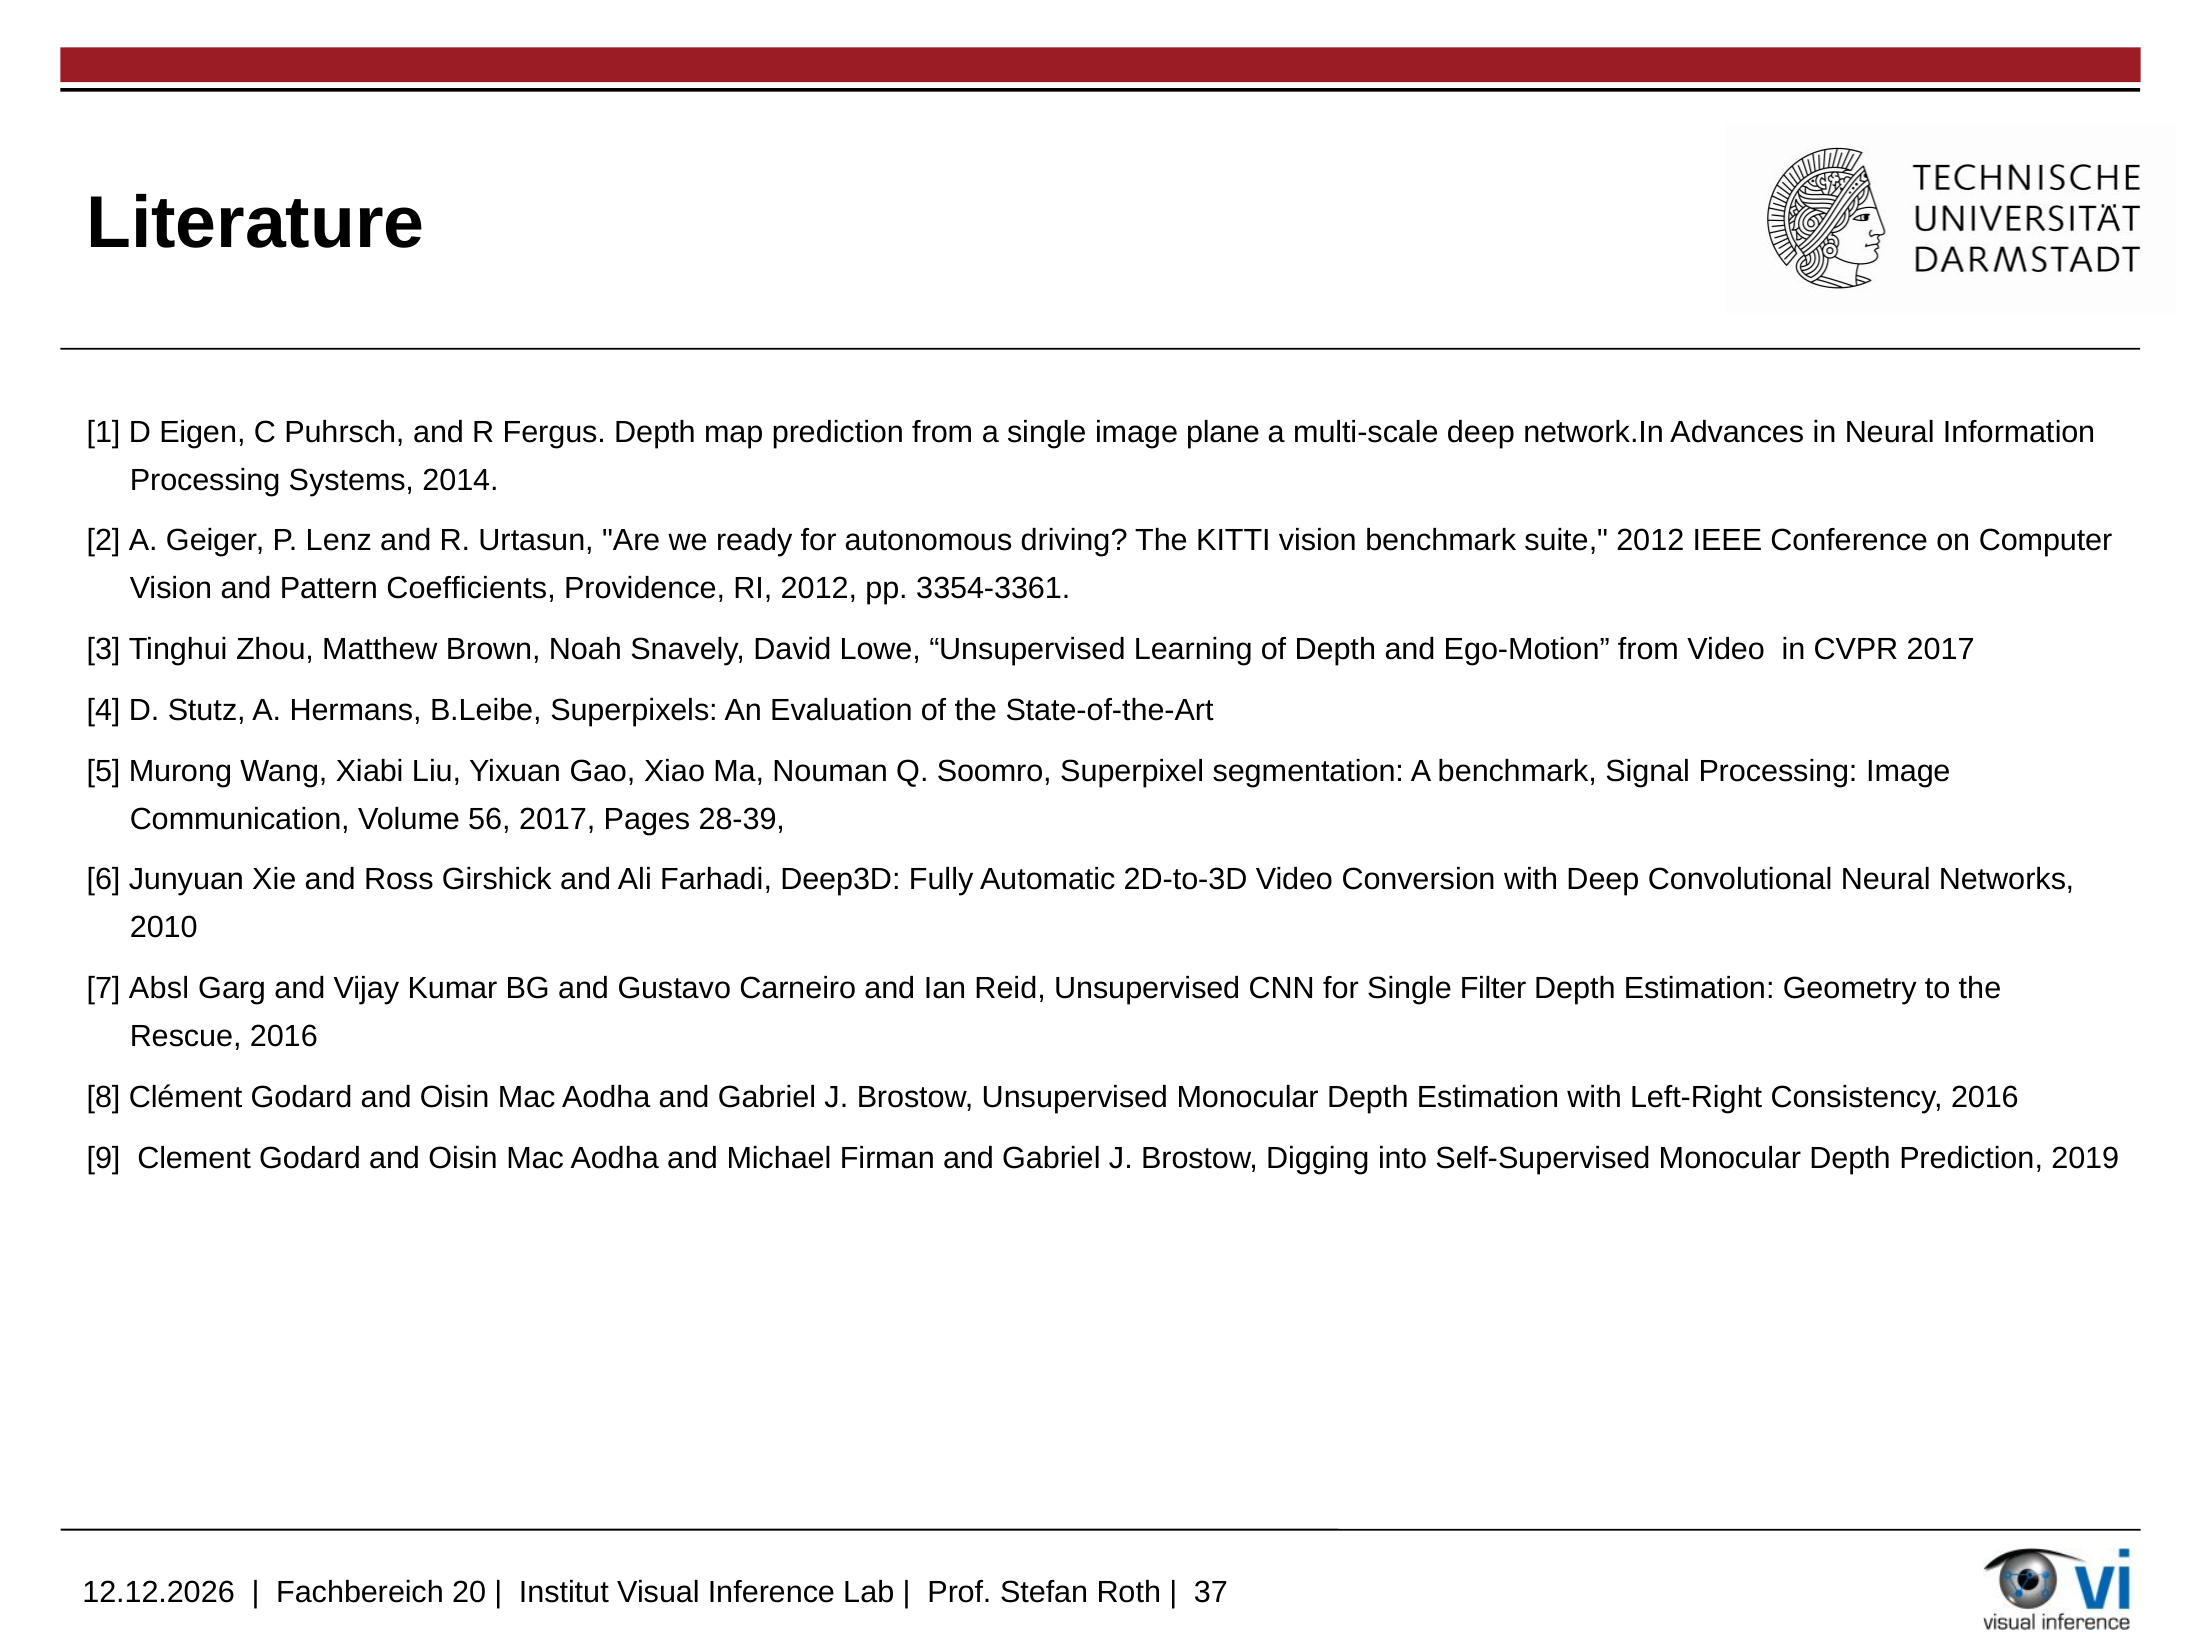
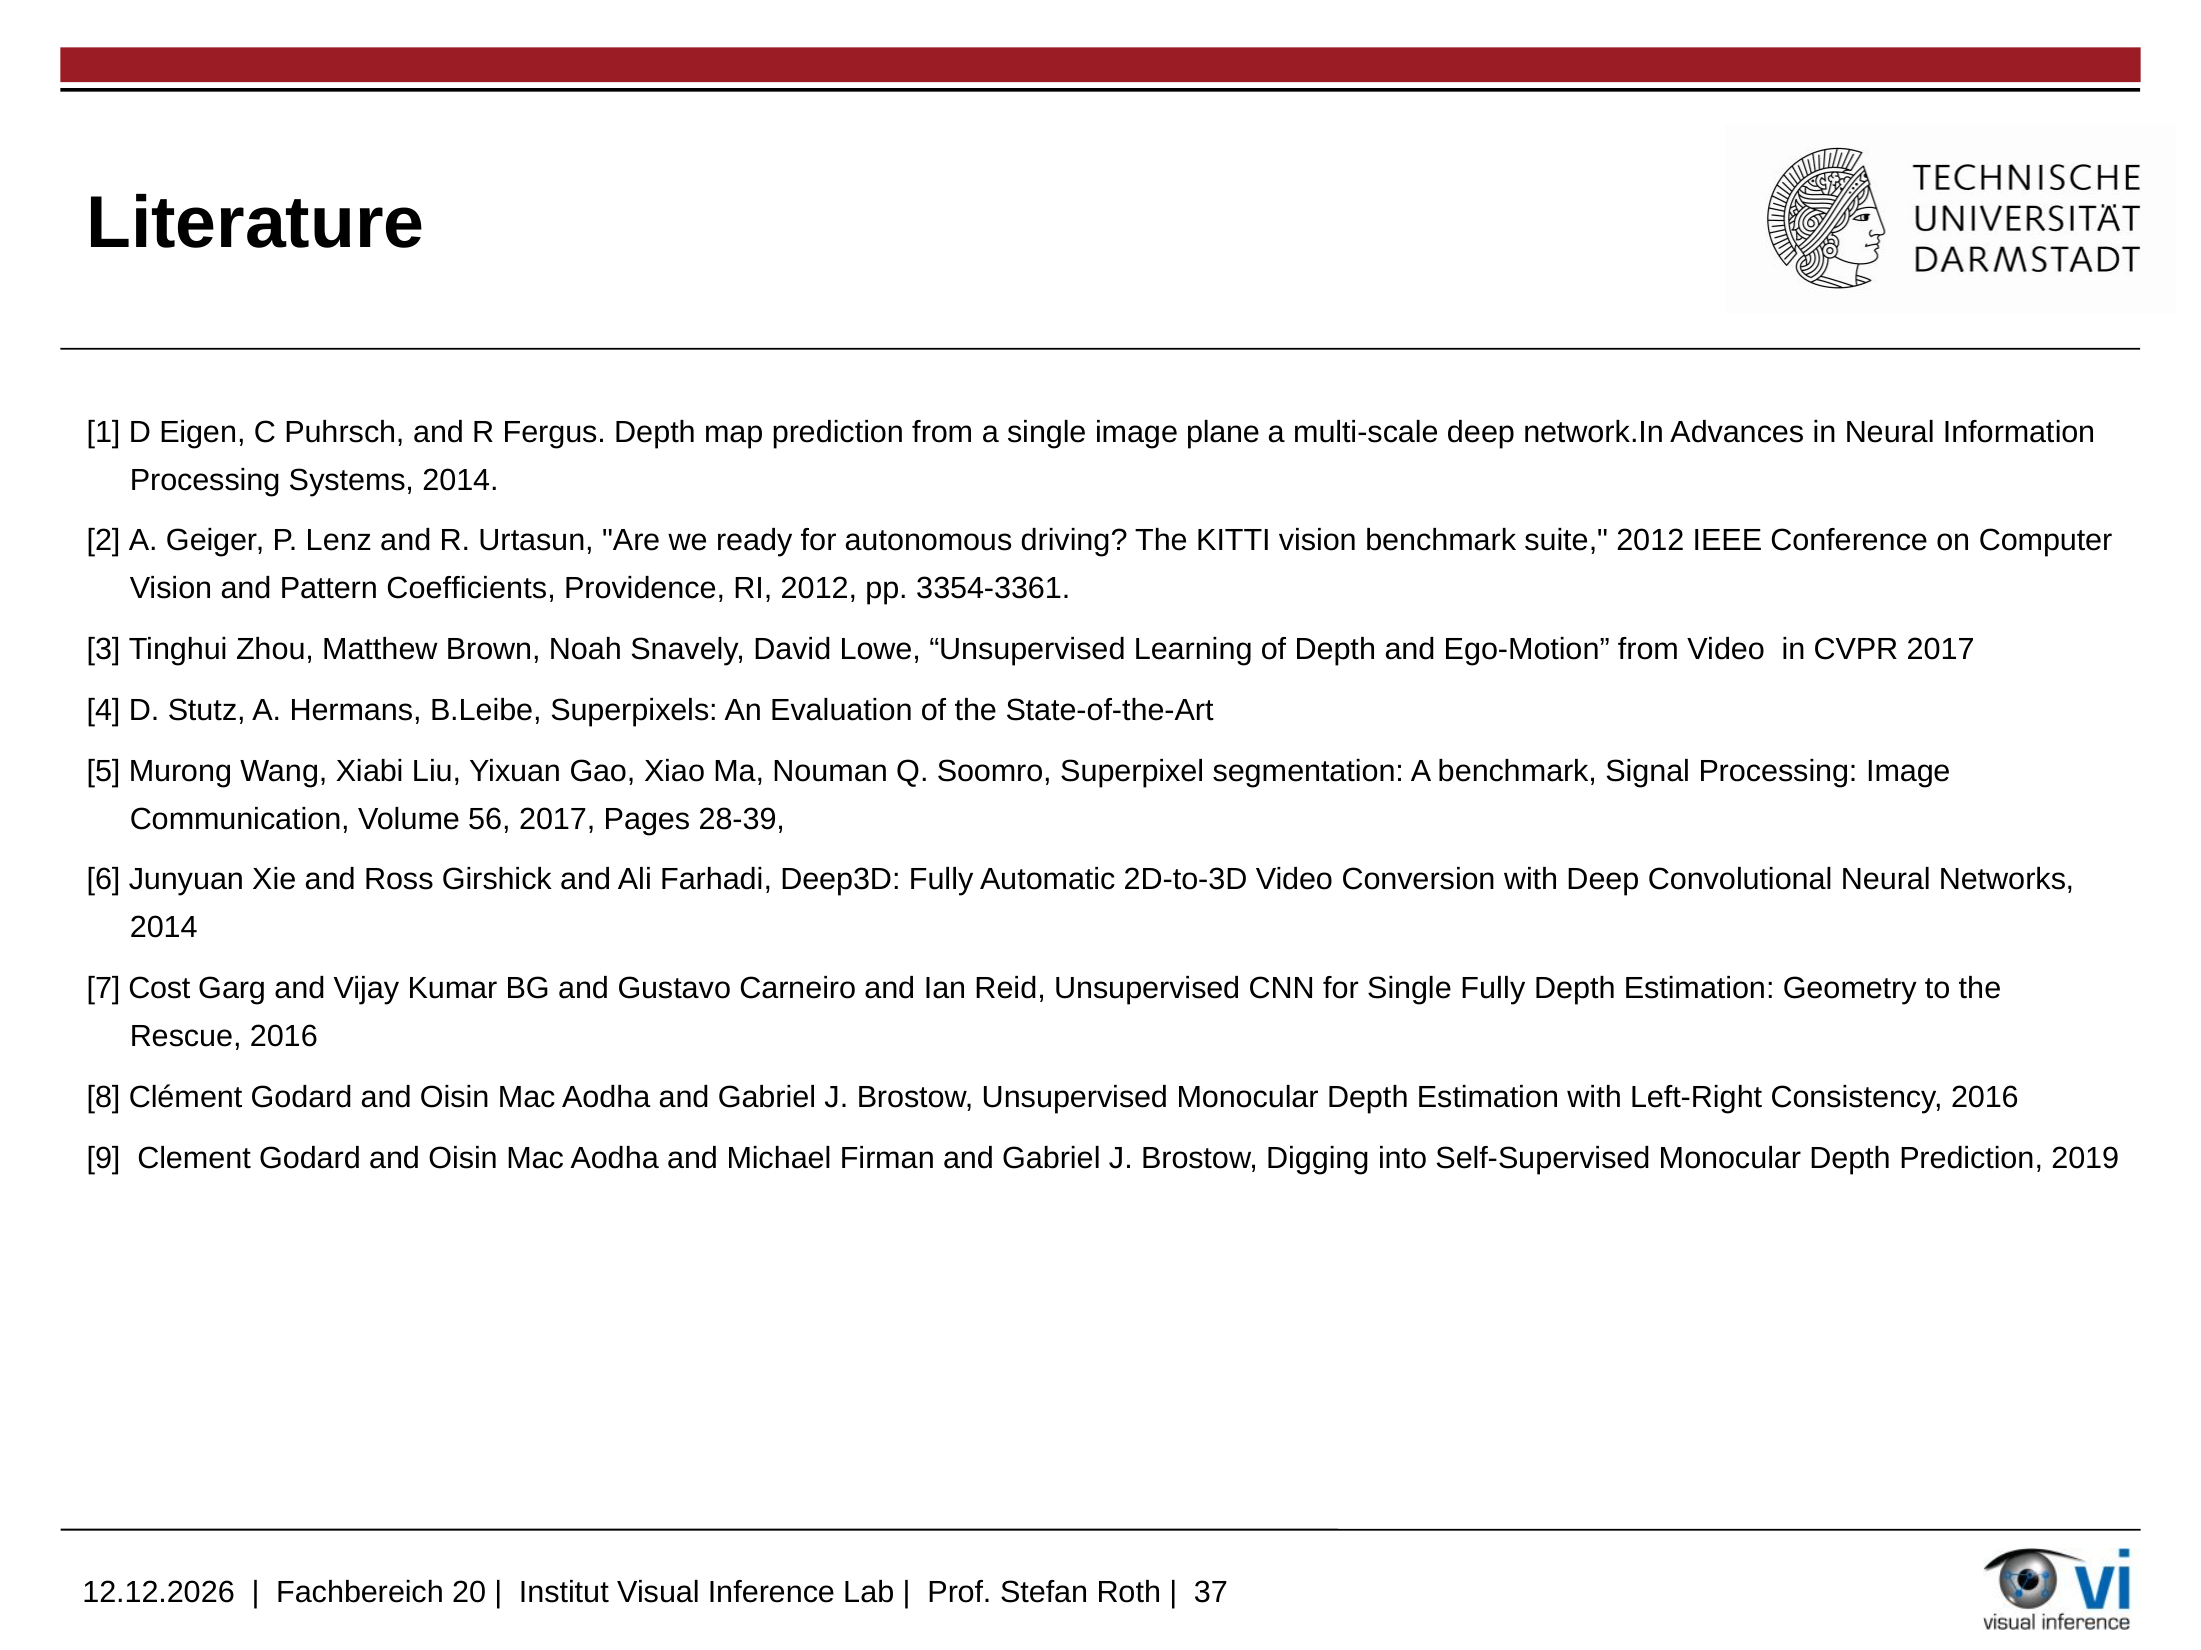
2010: 2010 -> 2014 (164, 928)
Absl: Absl -> Cost (159, 989)
Single Filter: Filter -> Fully (1493, 989)
